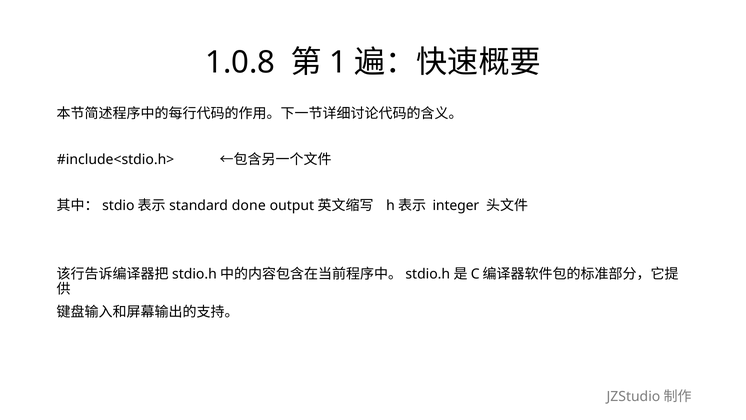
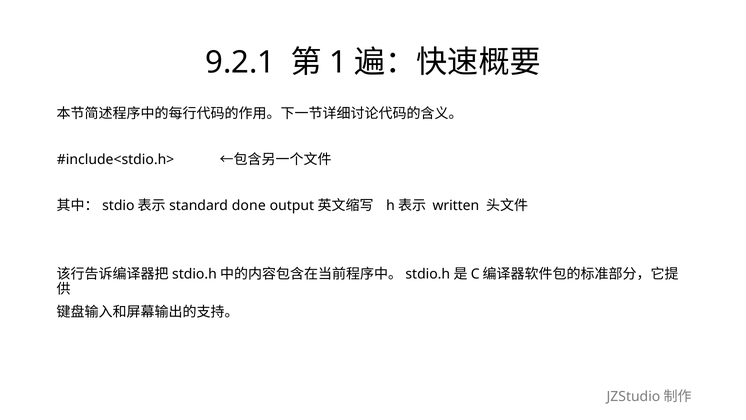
1.0.8: 1.0.8 -> 9.2.1 (240, 63)
integer: integer -> written (456, 205)
